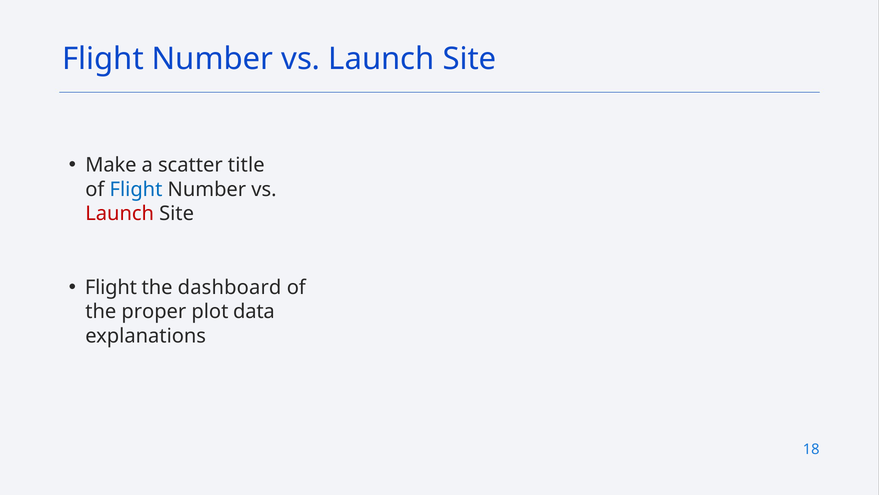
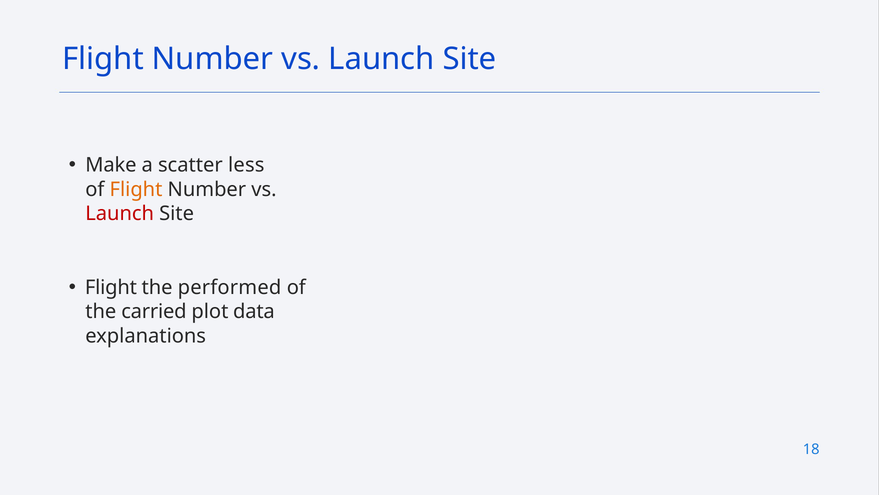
title: title -> less (246, 165)
Flight colour: blue -> orange (136, 189)
dashboard: dashboard -> performed (230, 287)
proper: proper -> carried (154, 311)
